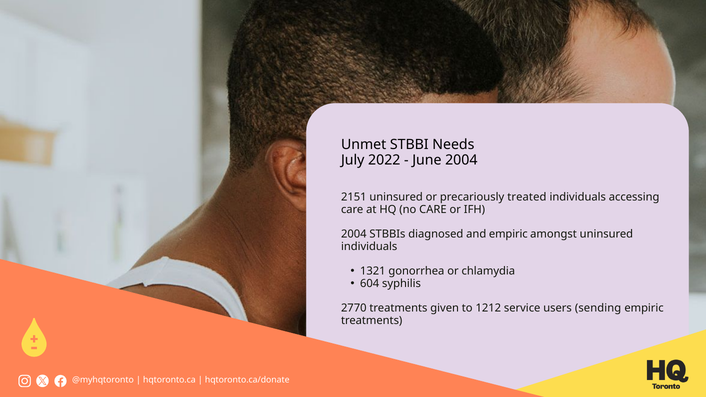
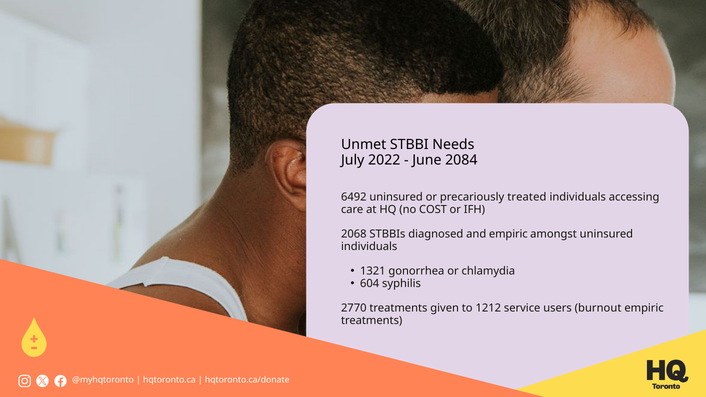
June 2004: 2004 -> 2084 (461, 160)
2151: 2151 -> 6492 (354, 197)
no CARE: CARE -> COST (433, 210)
2004: 2004 -> 2068 (354, 234)
sending: sending -> burnout (598, 308)
